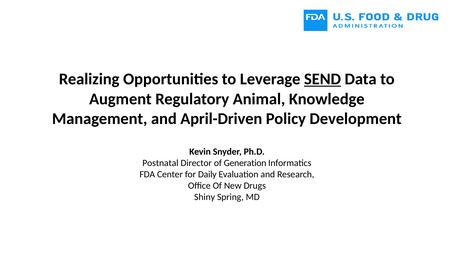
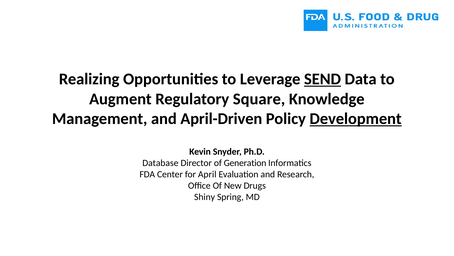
Animal: Animal -> Square (259, 99)
Development underline: none -> present (356, 118)
Postnatal: Postnatal -> Database (160, 163)
Daily: Daily -> April (207, 174)
